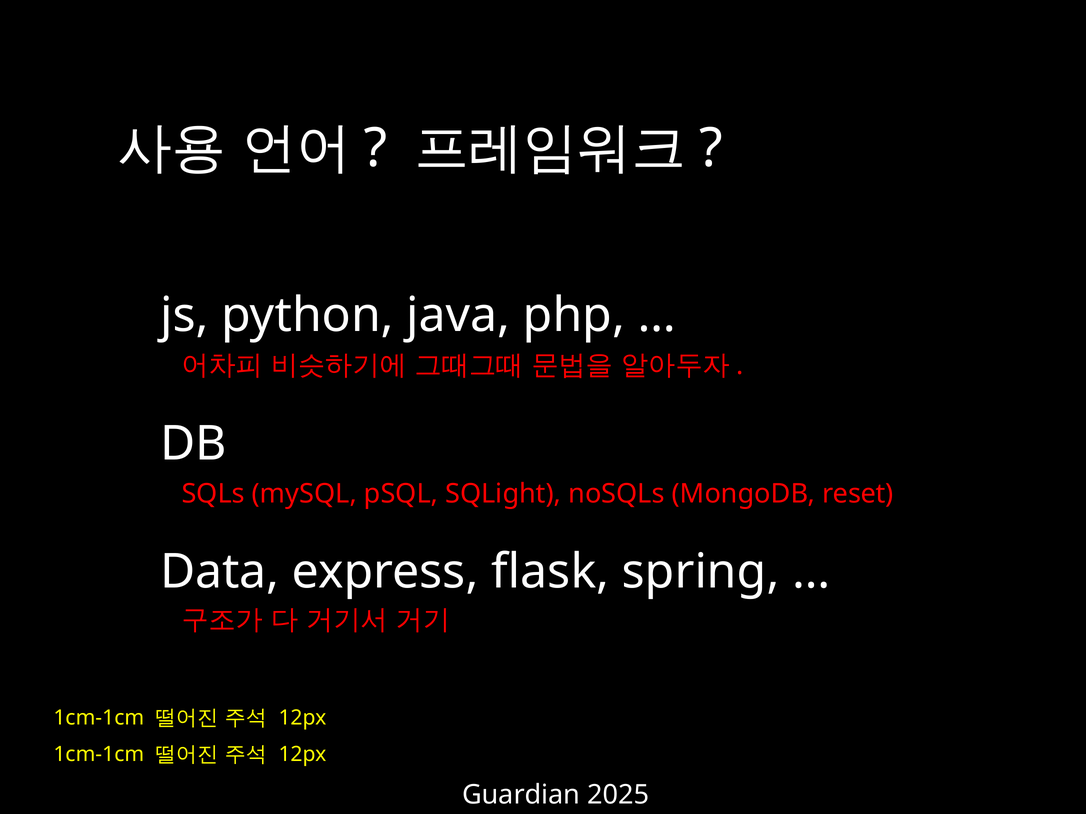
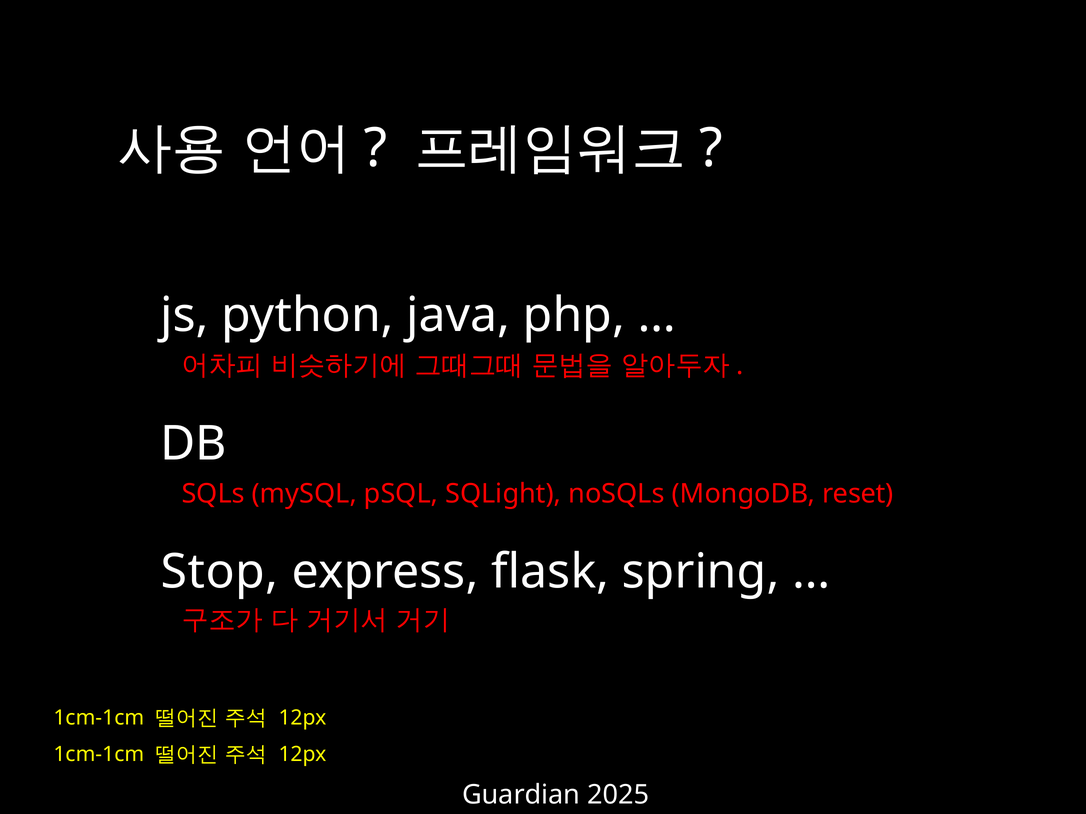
Data: Data -> Stop (219, 572)
